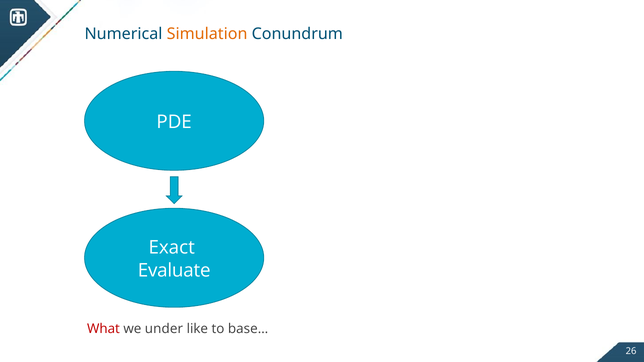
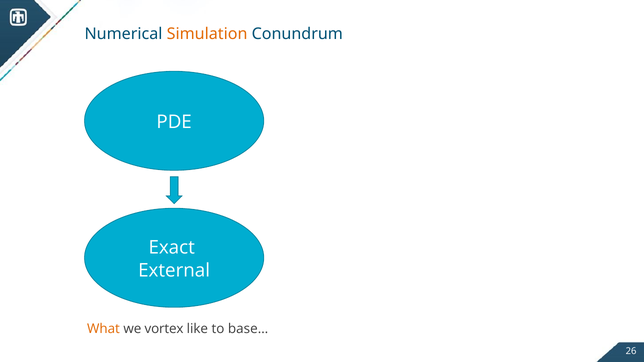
Evaluate: Evaluate -> External (174, 271)
What colour: red -> orange (103, 329)
under: under -> vortex (164, 329)
